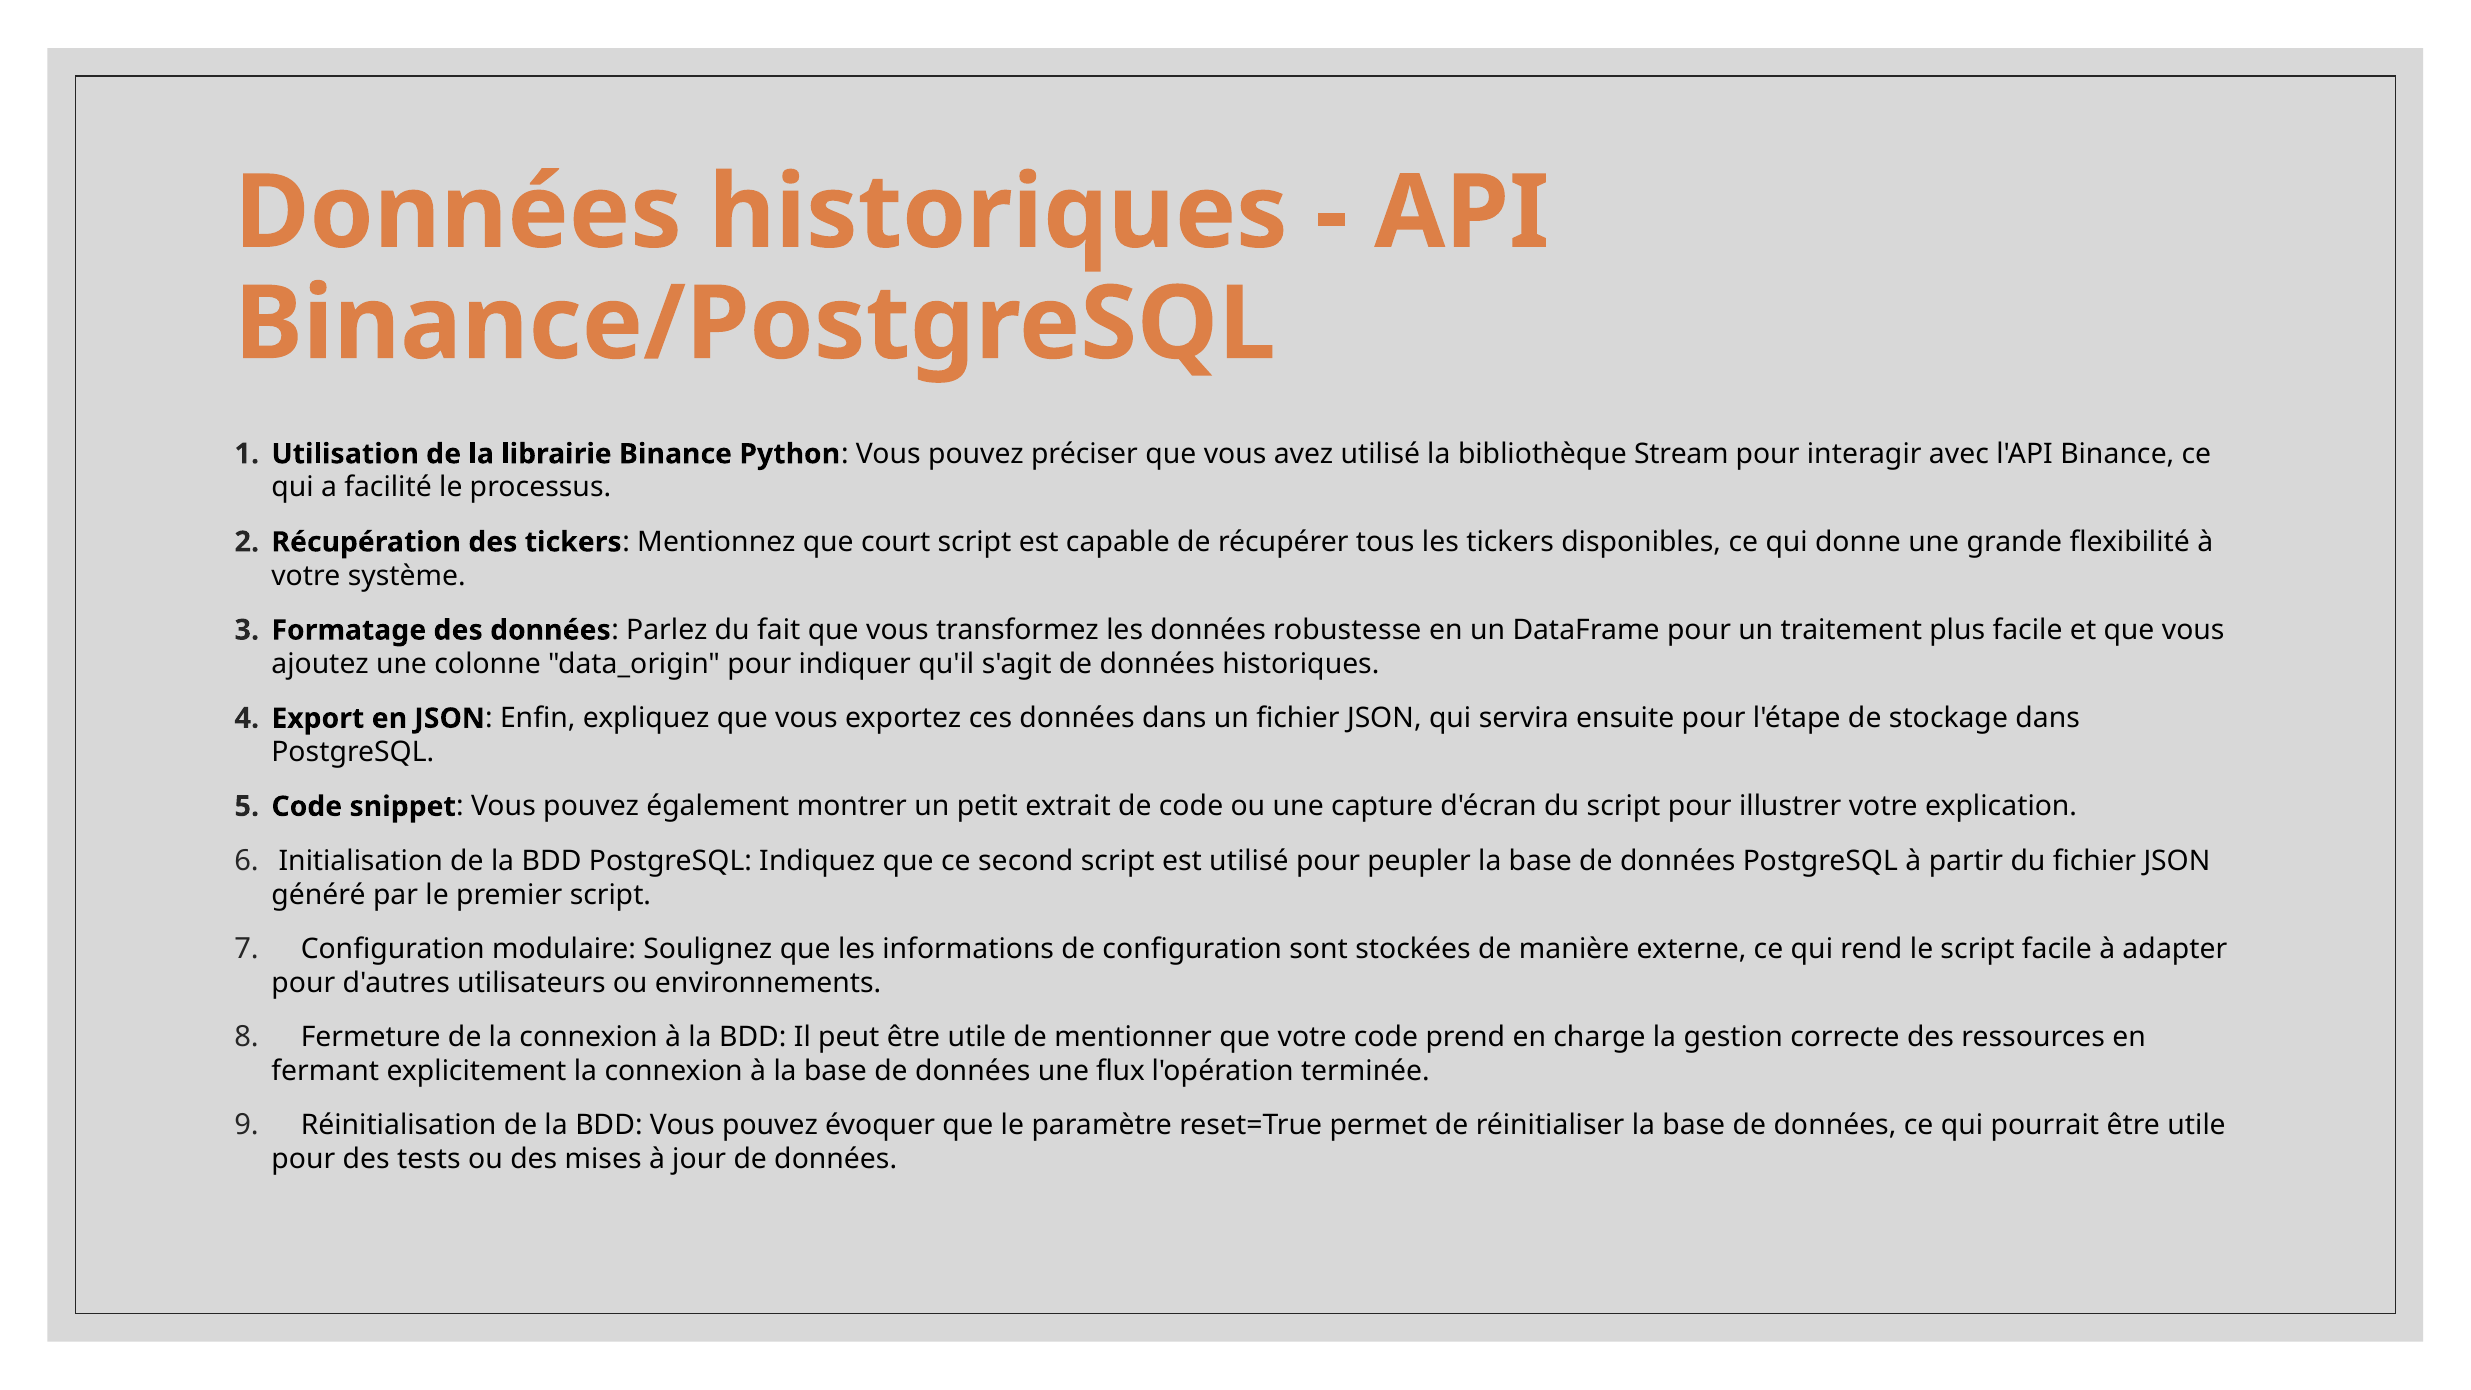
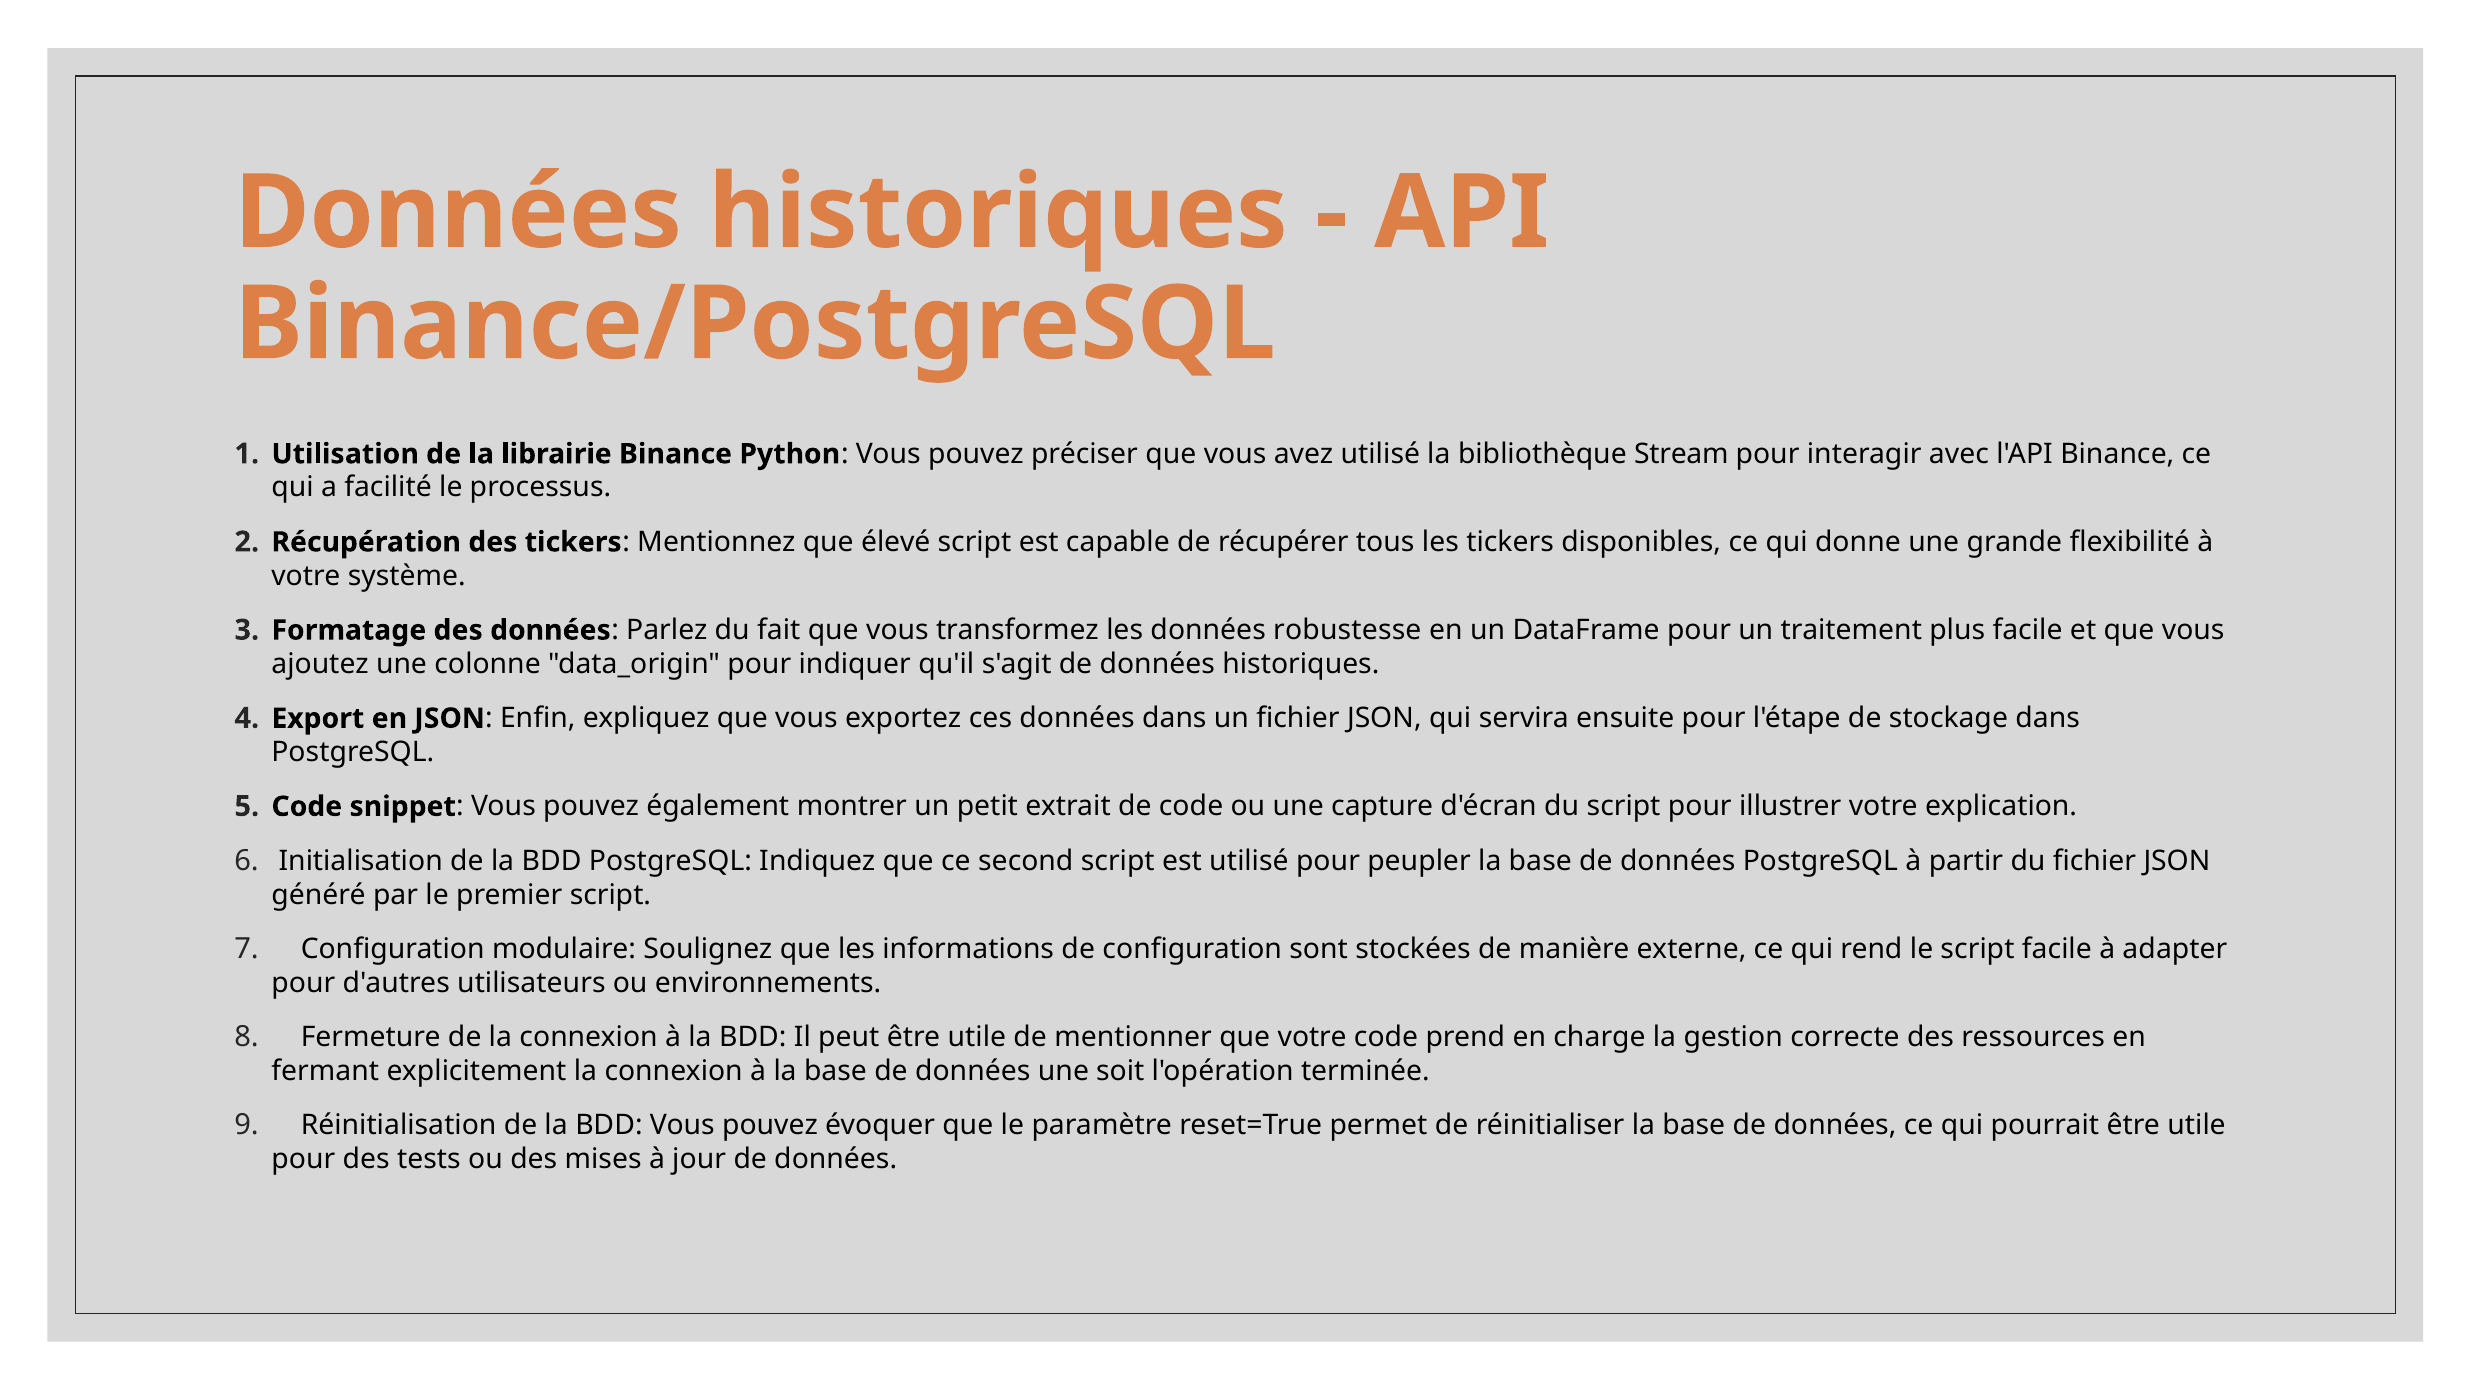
court: court -> élevé (896, 542)
flux: flux -> soit (1120, 1071)
